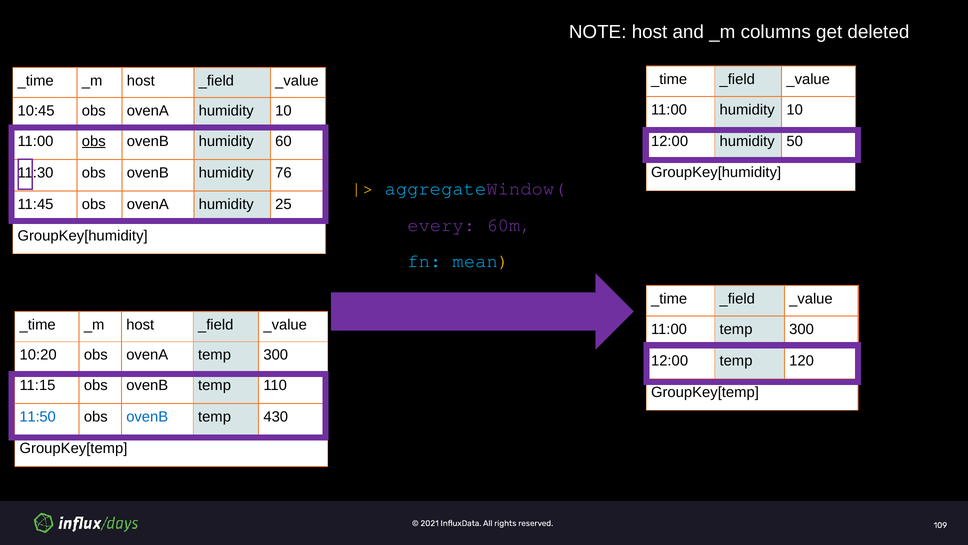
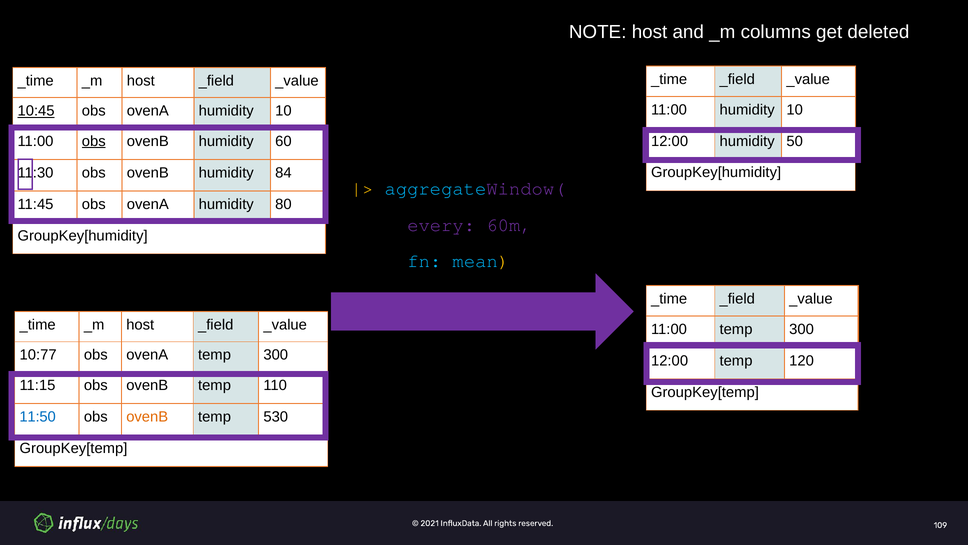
10:45 underline: none -> present (36, 111)
76: 76 -> 84 (283, 173)
25: 25 -> 80 (283, 204)
10:20: 10:20 -> 10:77 (38, 355)
ovenB colour: blue -> orange (147, 416)
430: 430 -> 530 (276, 416)
